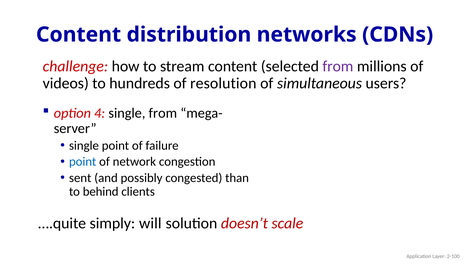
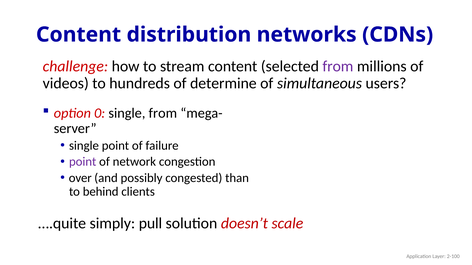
resolution: resolution -> determine (223, 83)
4: 4 -> 0 (100, 113)
point colour: blue -> purple (83, 162)
sent: sent -> over (80, 178)
will: will -> pull (150, 224)
